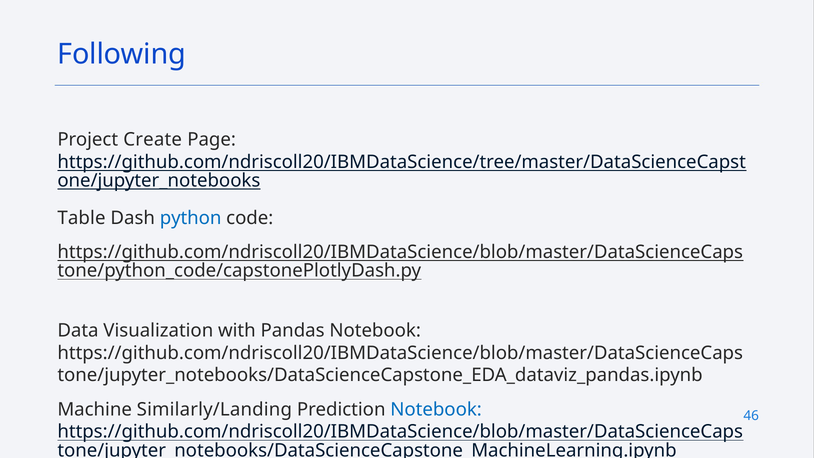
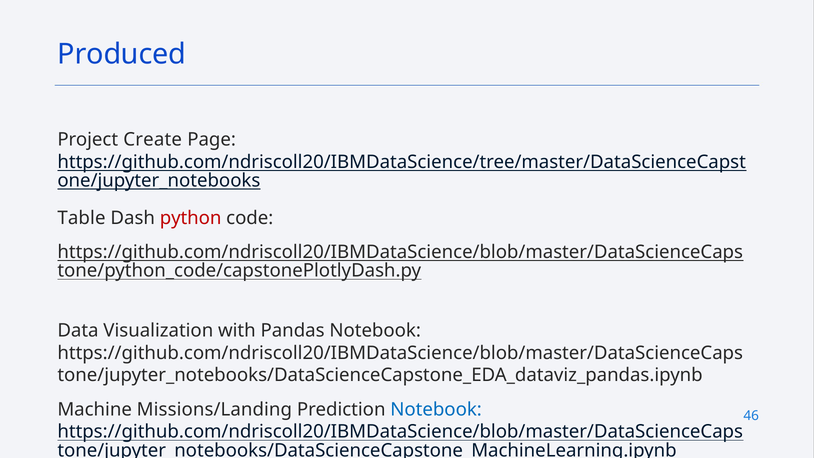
Following: Following -> Produced (122, 54)
python colour: blue -> red (191, 218)
Similarly/Landing: Similarly/Landing -> Missions/Landing (214, 409)
